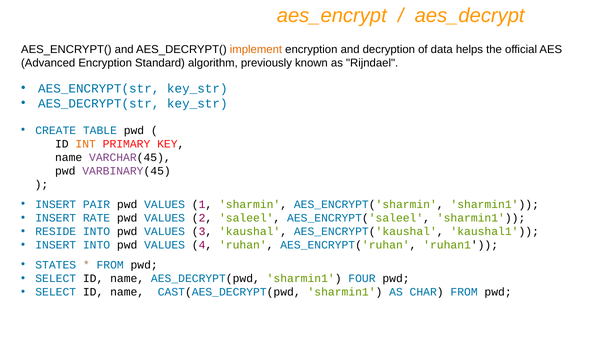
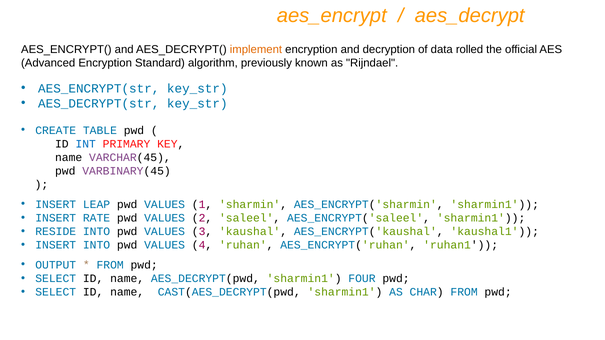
helps: helps -> rolled (470, 50)
INT colour: orange -> blue (86, 144)
PAIR: PAIR -> LEAP (97, 205)
STATES: STATES -> OUTPUT (56, 265)
